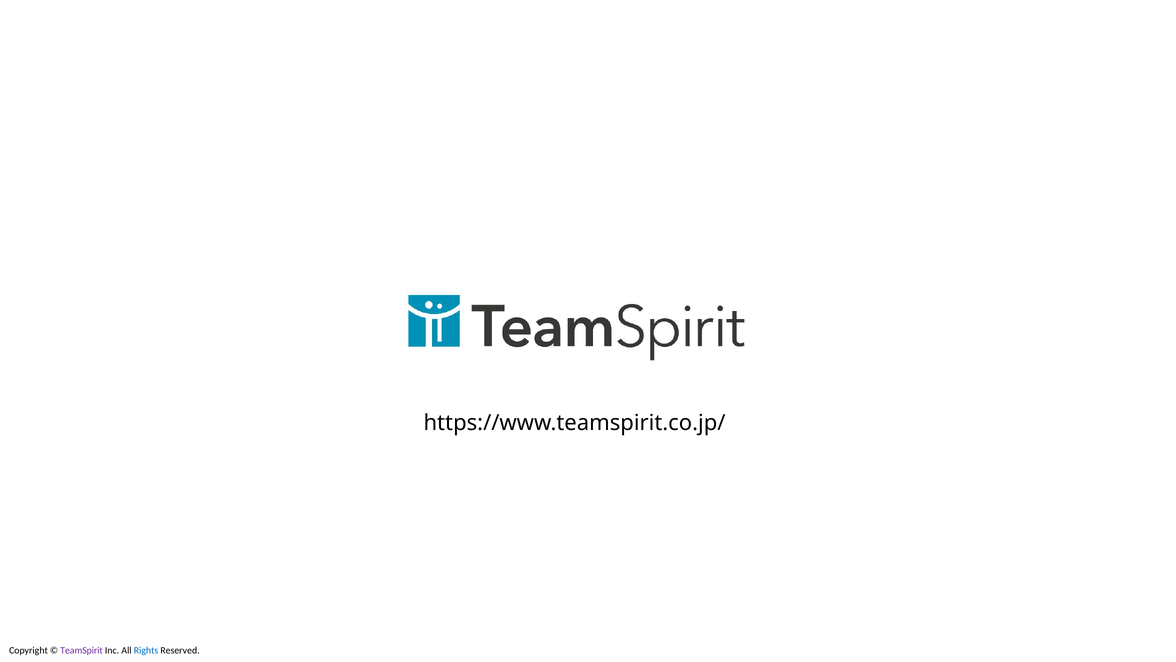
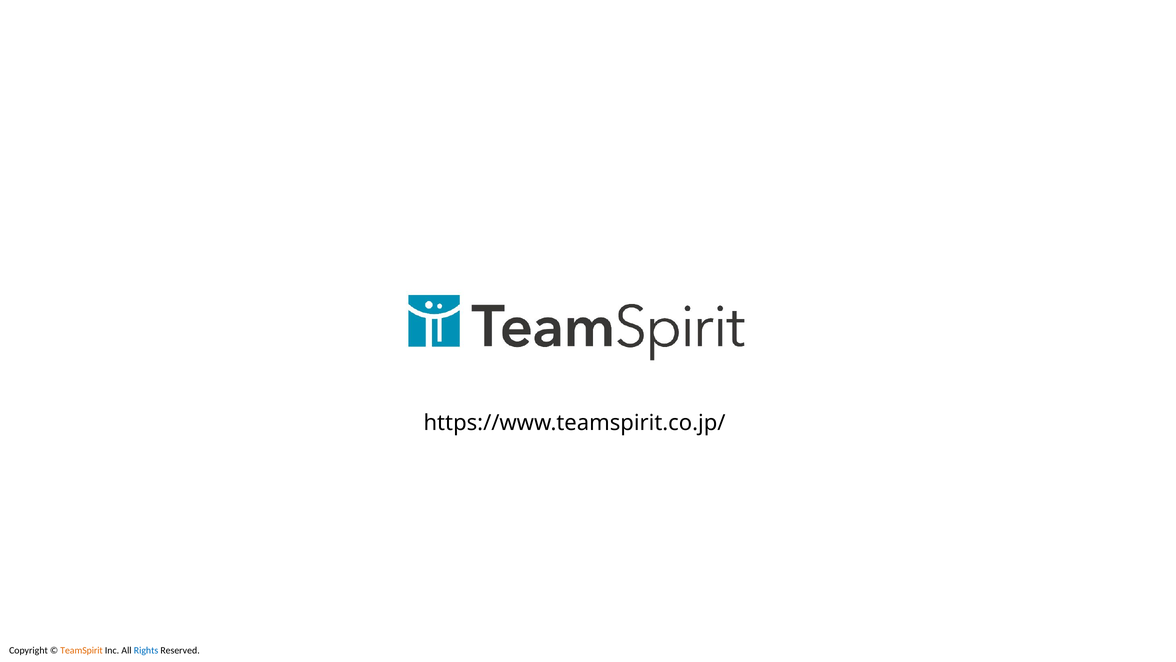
TeamSpirit colour: purple -> orange (82, 650)
